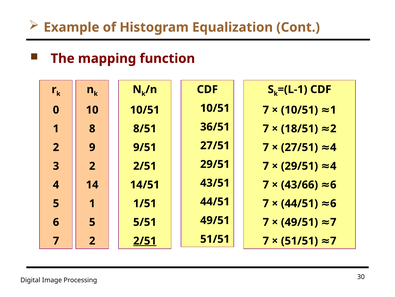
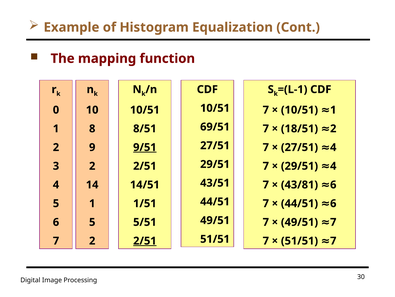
36/51: 36/51 -> 69/51 (215, 127)
9/51 underline: none -> present (145, 147)
43/66: 43/66 -> 43/81 (299, 184)
